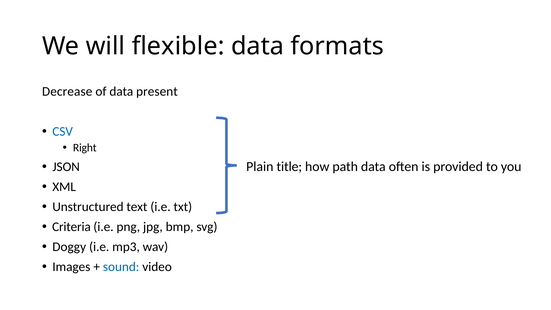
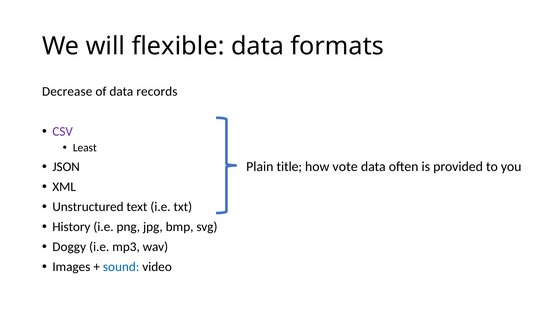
present: present -> records (157, 92)
CSV colour: blue -> purple (63, 132)
Right: Right -> Least (85, 148)
path: path -> vote (345, 167)
Criteria: Criteria -> History (71, 227)
